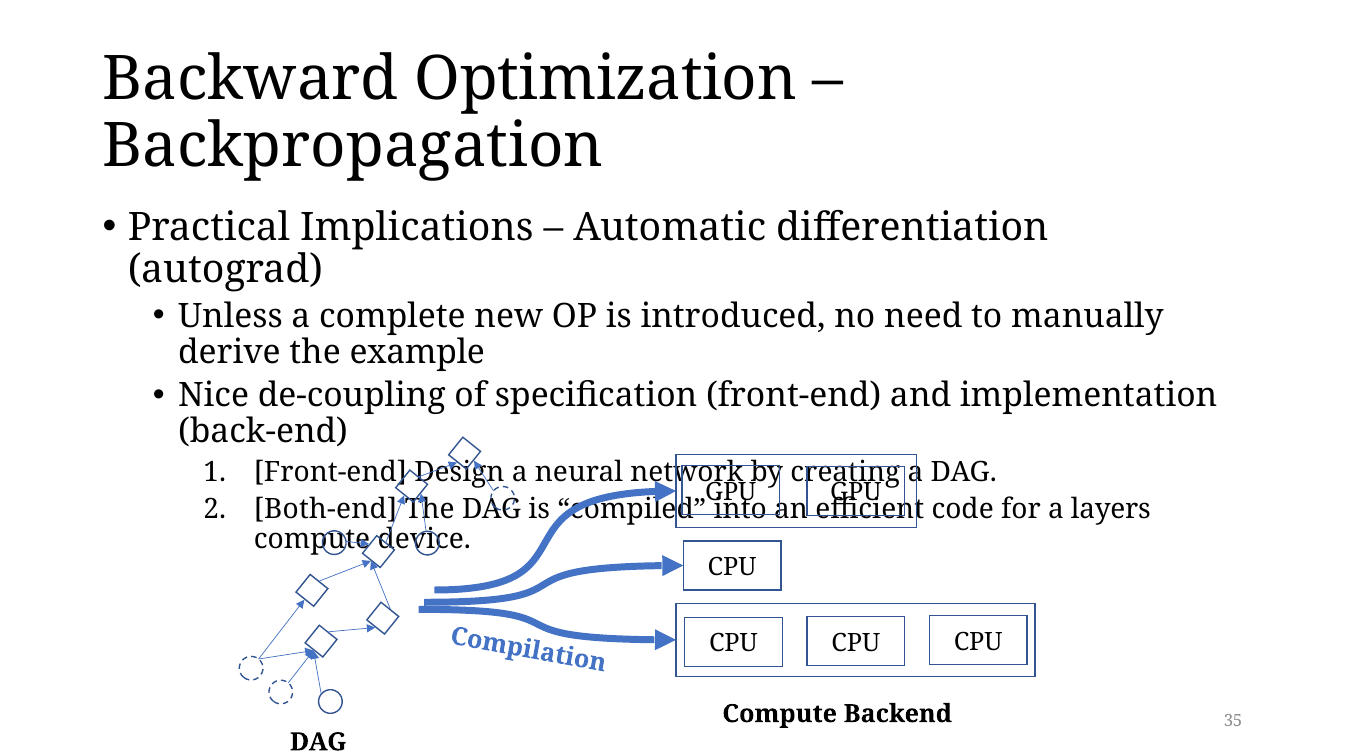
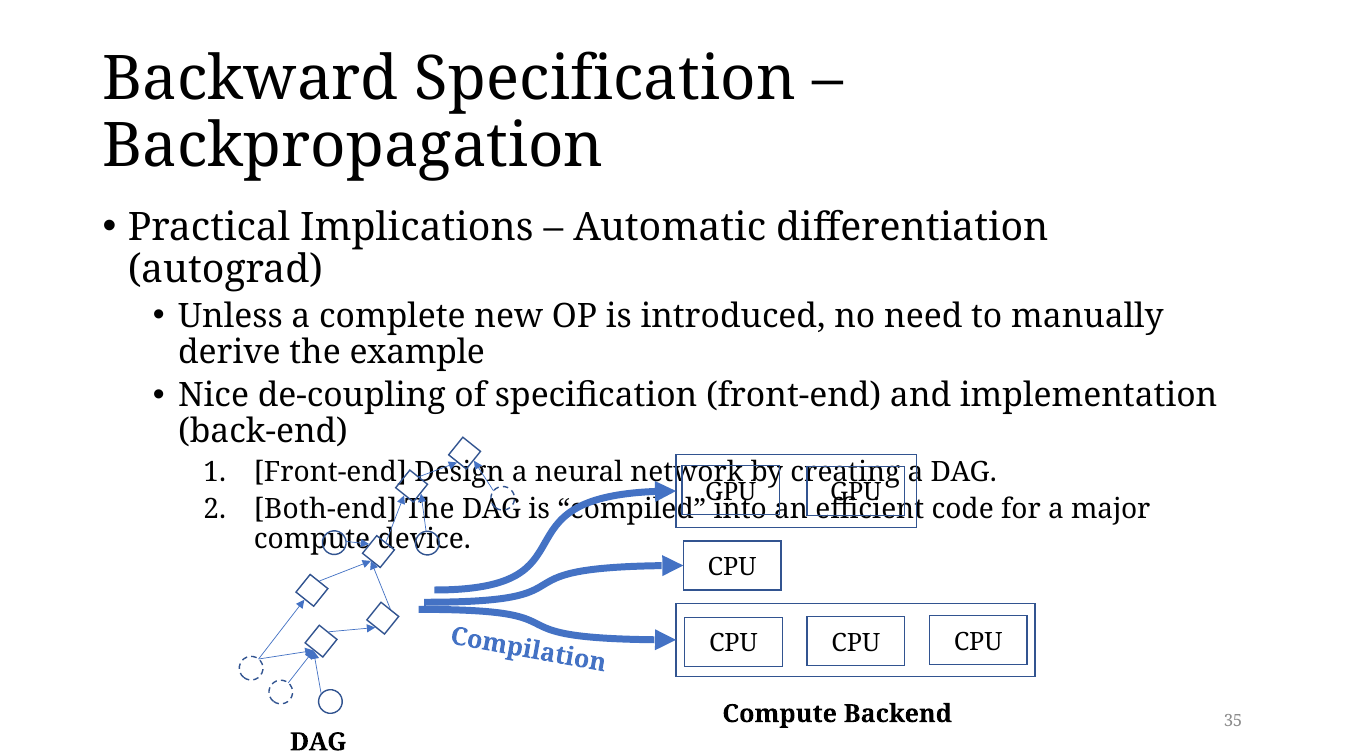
Backward Optimization: Optimization -> Specification (605, 80)
layers: layers -> major (1111, 510)
